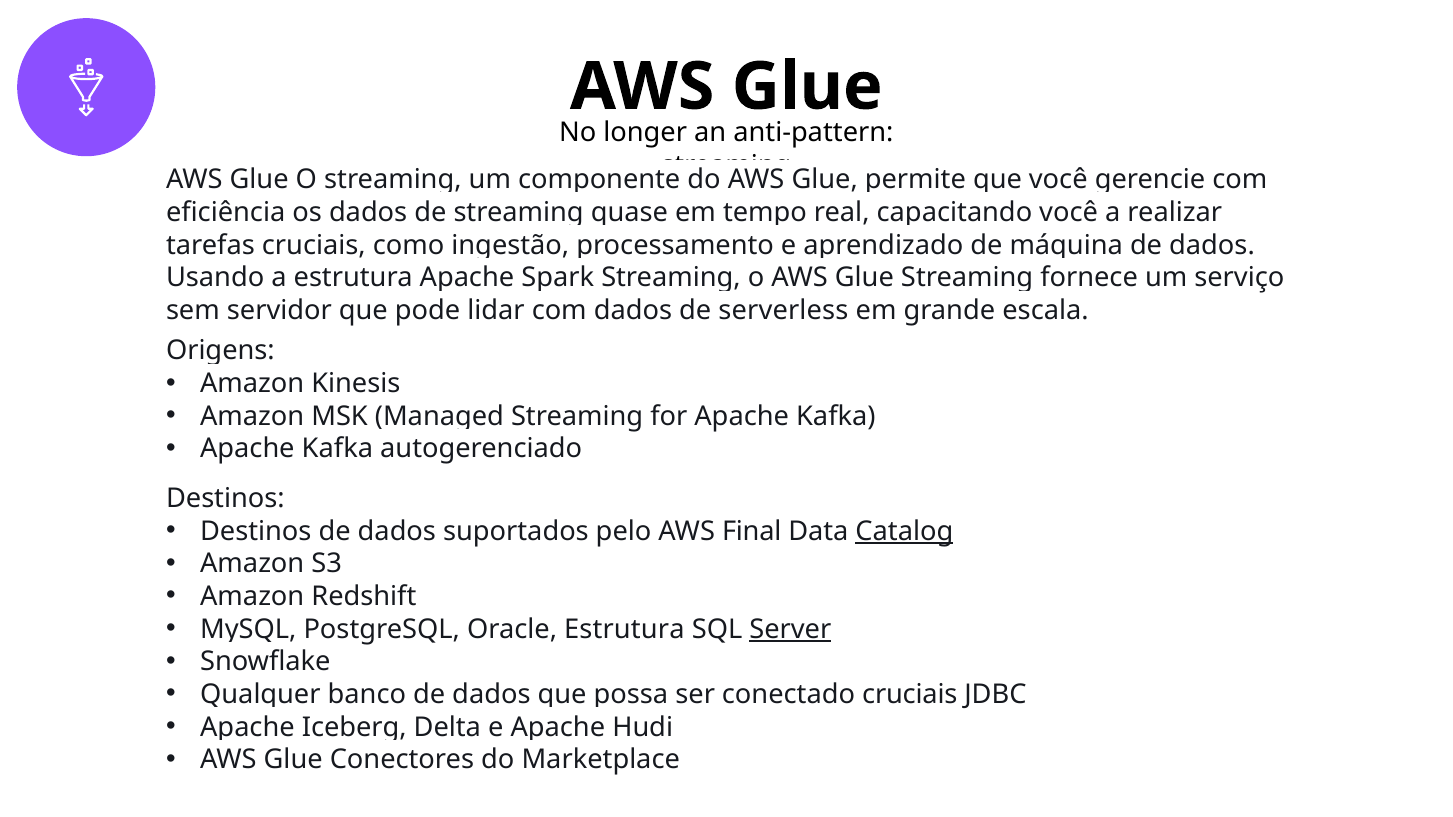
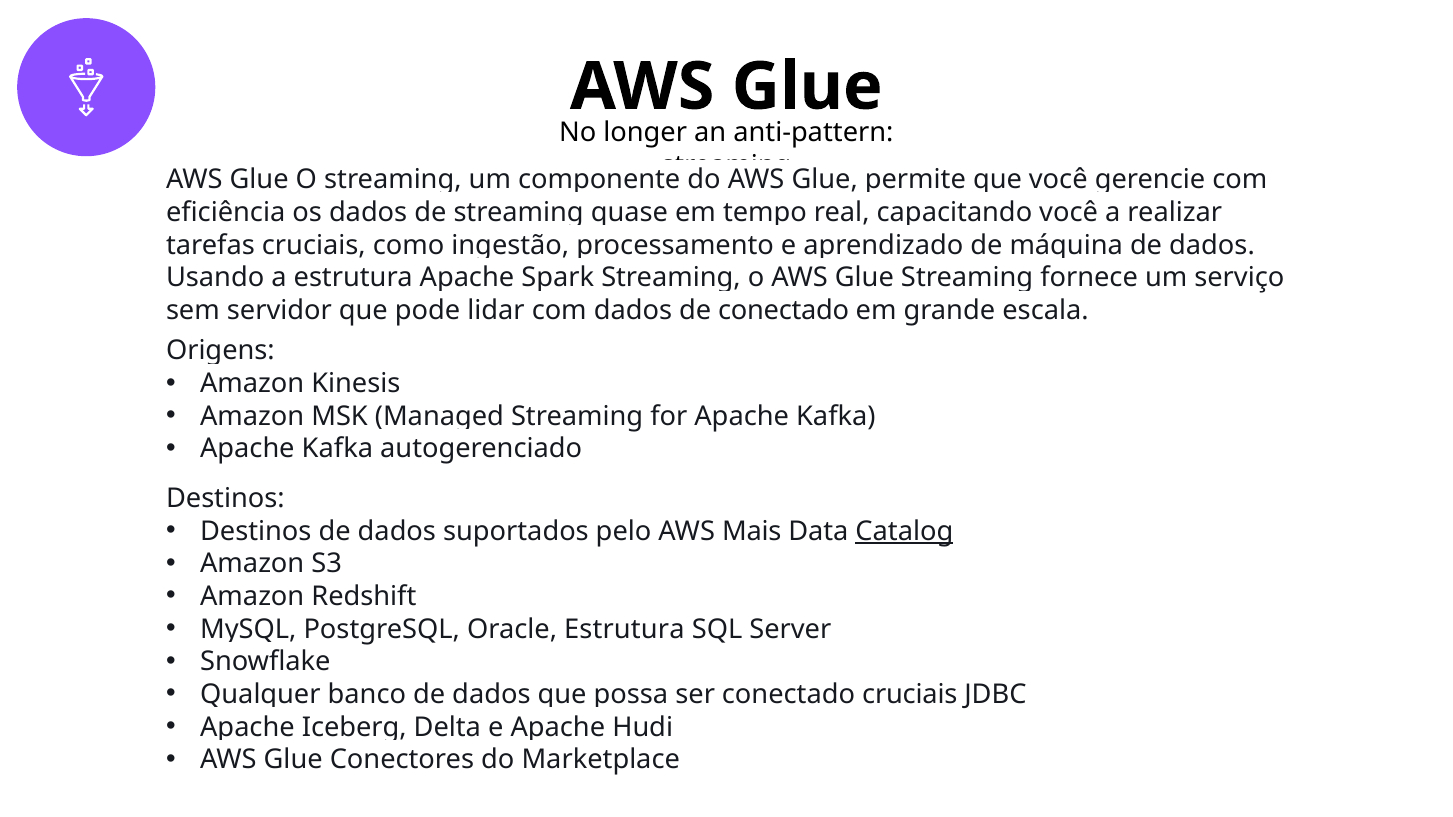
de serverless: serverless -> conectado (784, 311)
Final: Final -> Mais (752, 531)
Server underline: present -> none (790, 629)
